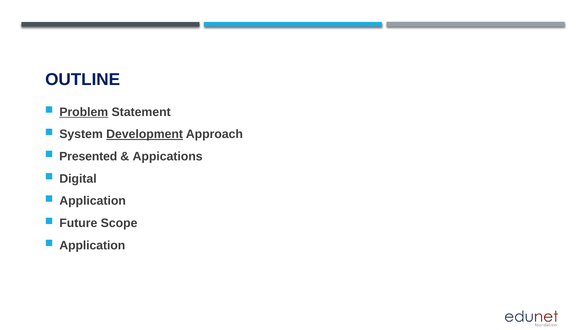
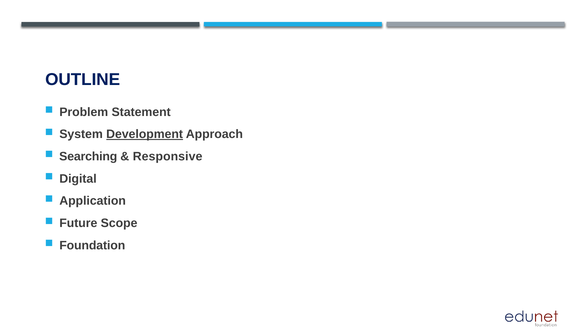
Problem underline: present -> none (84, 112)
Presented: Presented -> Searching (88, 156)
Appications: Appications -> Responsive (168, 156)
Application: Application -> Foundation (92, 245)
